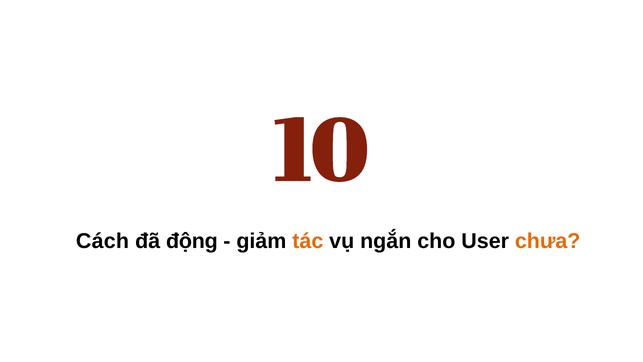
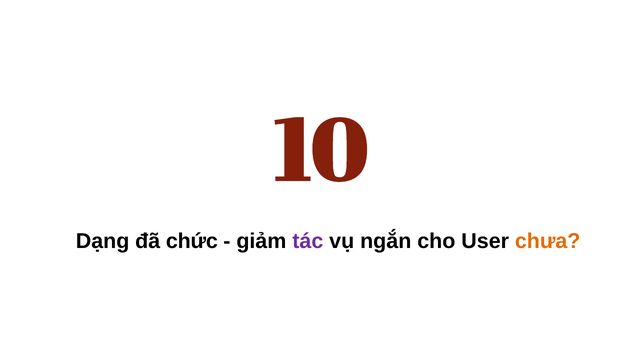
Cách: Cách -> Dạng (103, 241)
động: động -> chức (192, 241)
tác colour: orange -> purple (308, 241)
